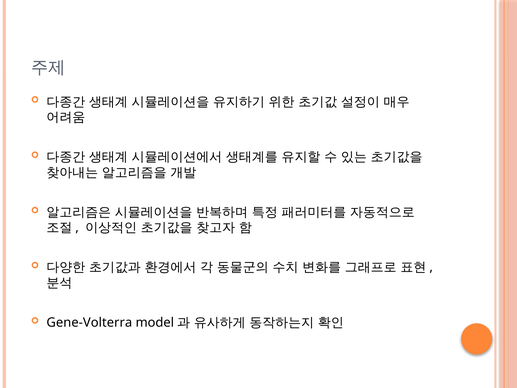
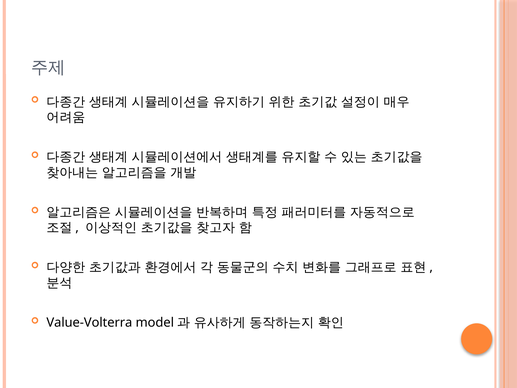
Gene-Volterra: Gene-Volterra -> Value-Volterra (89, 322)
